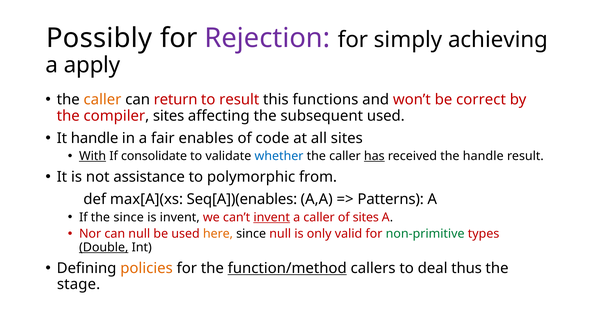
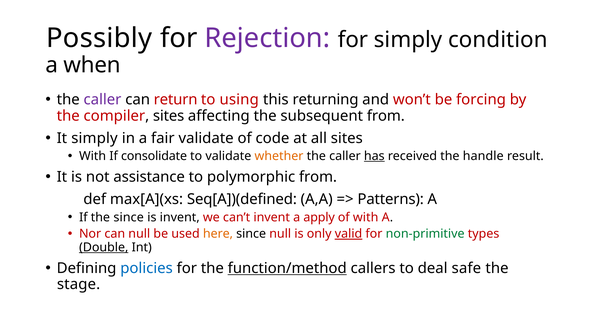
achieving: achieving -> condition (498, 40)
apply: apply -> when (92, 65)
caller colour: orange -> purple (102, 100)
to result: result -> using (239, 100)
functions: functions -> returning (326, 100)
correct: correct -> forcing (481, 100)
subsequent used: used -> from (386, 116)
It handle: handle -> simply (94, 138)
fair enables: enables -> validate (206, 138)
With underline: present -> none (93, 156)
whether colour: blue -> orange (279, 156)
Seq[A])(enables: Seq[A])(enables -> Seq[A])(defined (242, 199)
invent underline: present -> none (272, 217)
a caller: caller -> apply (319, 217)
of sites: sites -> with (366, 217)
valid underline: none -> present (349, 234)
policies colour: orange -> blue (147, 268)
thus: thus -> safe (466, 268)
